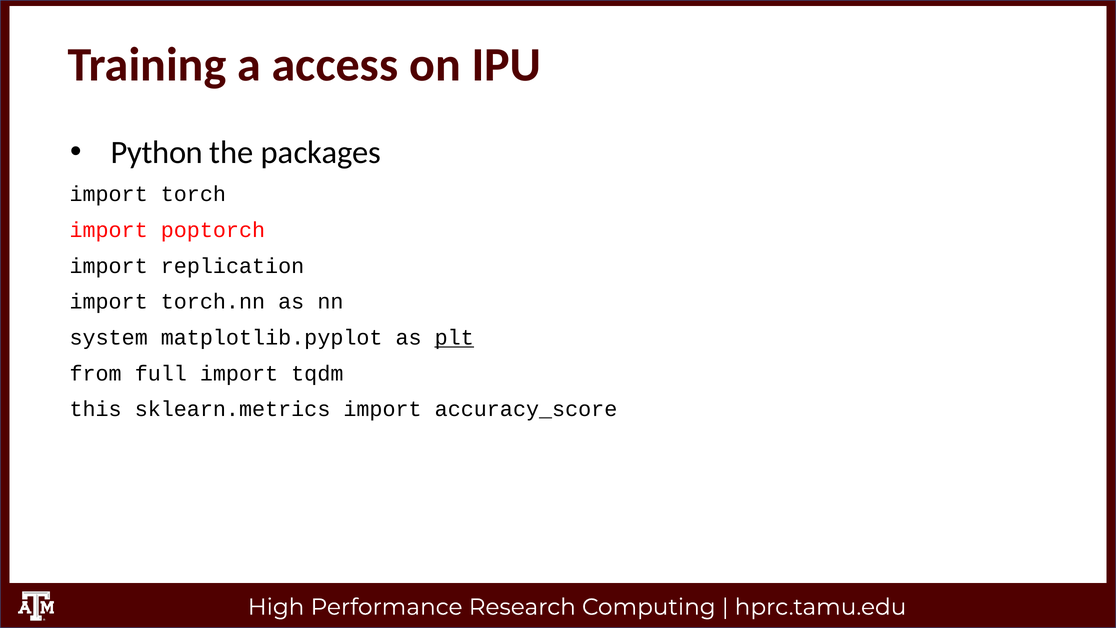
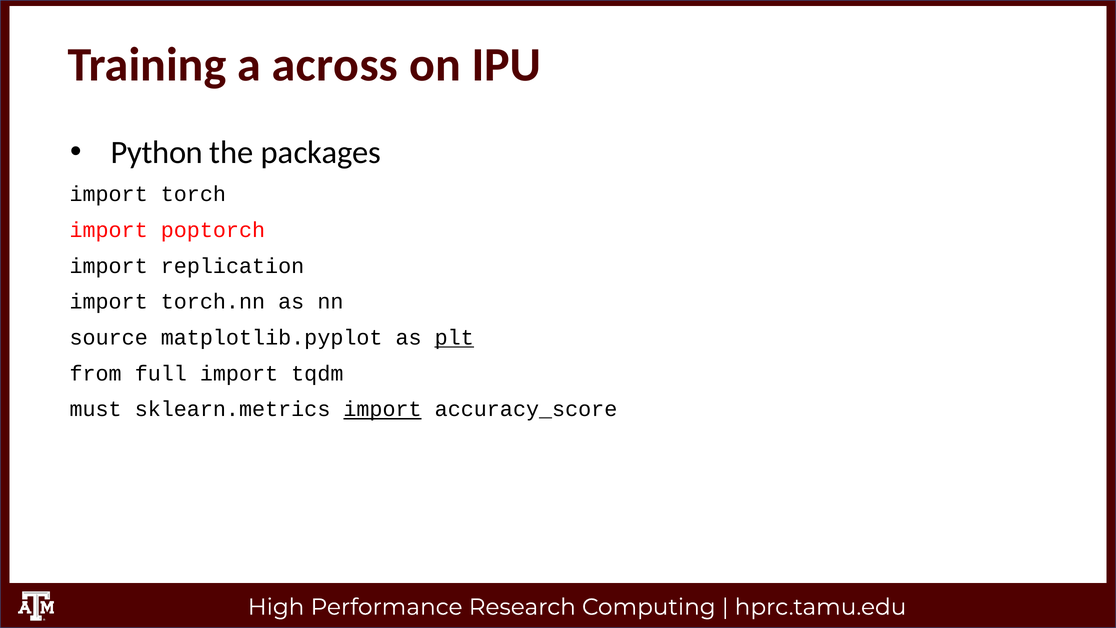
access: access -> across (335, 65)
system: system -> source (109, 337)
this: this -> must (96, 409)
import underline: none -> present (383, 409)
